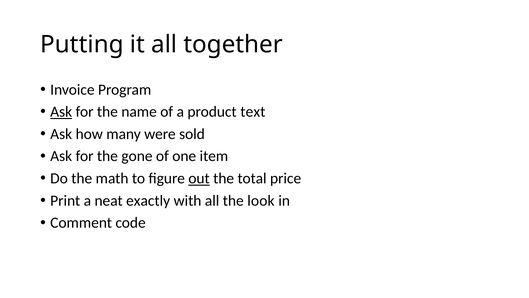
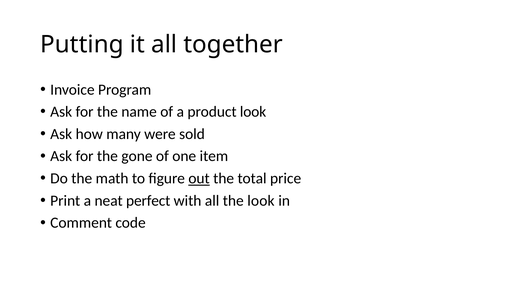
Ask underline: present -> none (61, 112)
product text: text -> look (253, 112)
exactly: exactly -> perfect (148, 200)
